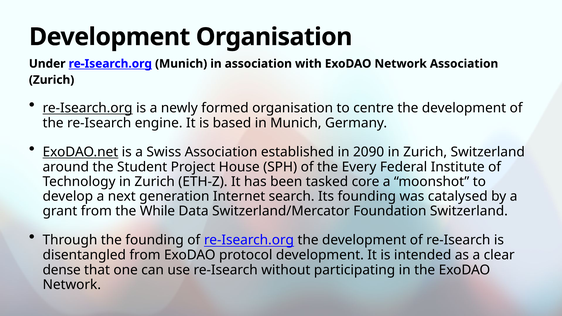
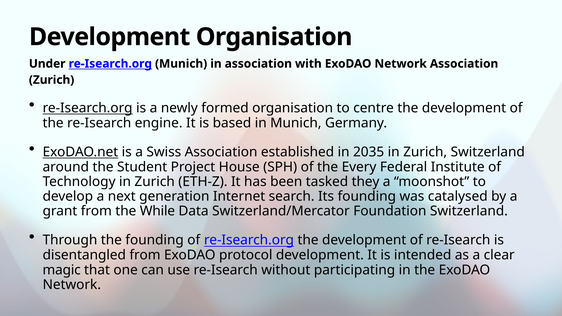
2090: 2090 -> 2035 (369, 152)
core: core -> they (366, 182)
dense: dense -> magic (62, 270)
